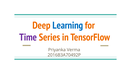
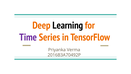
Learning colour: blue -> black (68, 25)
